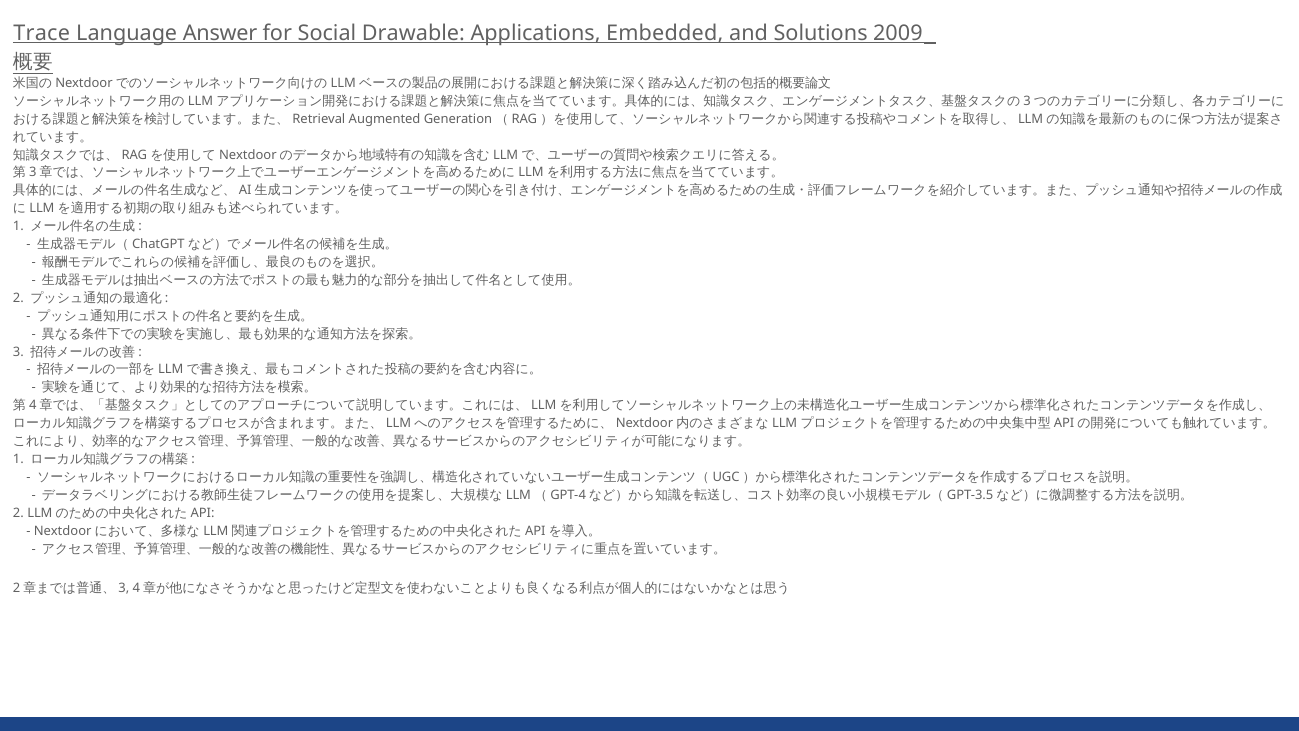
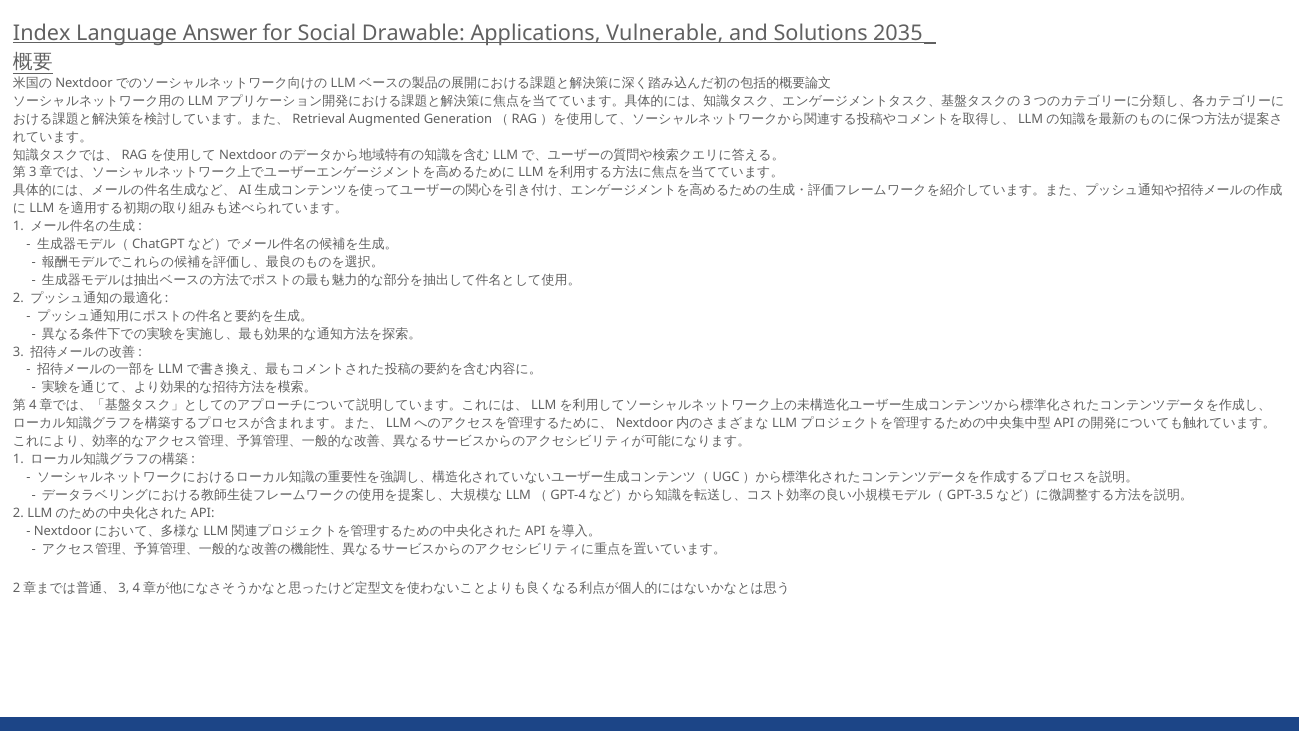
Trace: Trace -> Index (42, 33)
Embedded: Embedded -> Vulnerable (665, 33)
2009: 2009 -> 2035 (898, 33)
